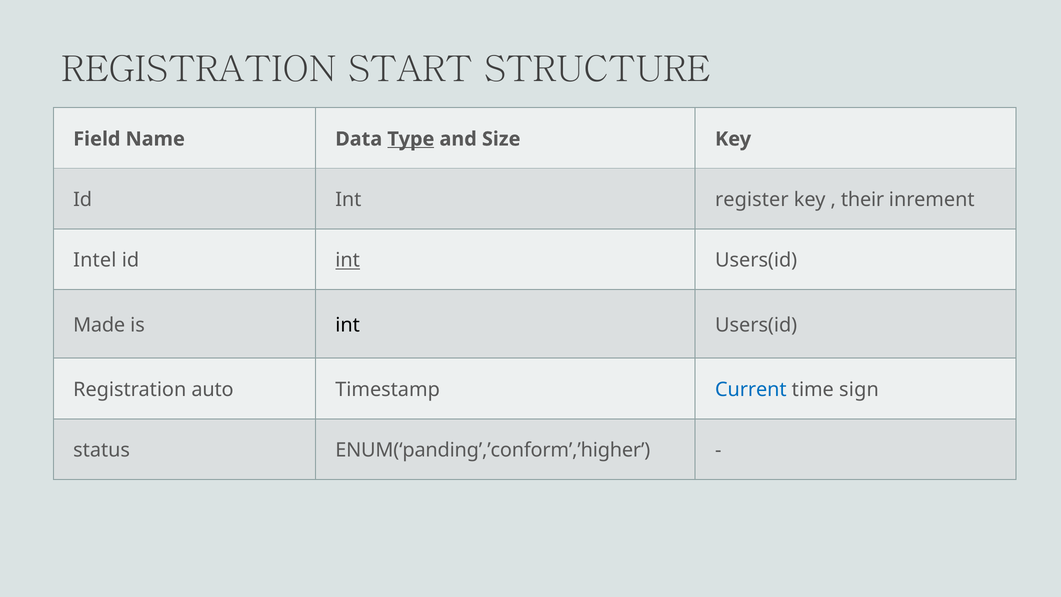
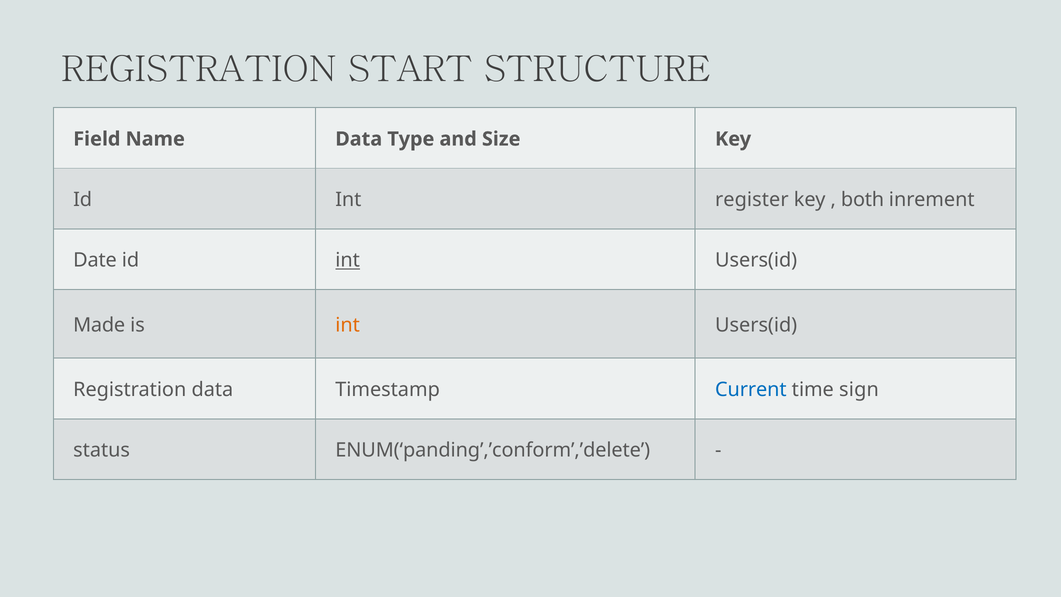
Type underline: present -> none (411, 139)
their: their -> both (863, 200)
Intel: Intel -> Date (95, 260)
int colour: black -> orange (348, 325)
Registration auto: auto -> data (212, 389)
ENUM(‘panding’,’conform’,’higher: ENUM(‘panding’,’conform’,’higher -> ENUM(‘panding’,’conform’,’delete (493, 450)
